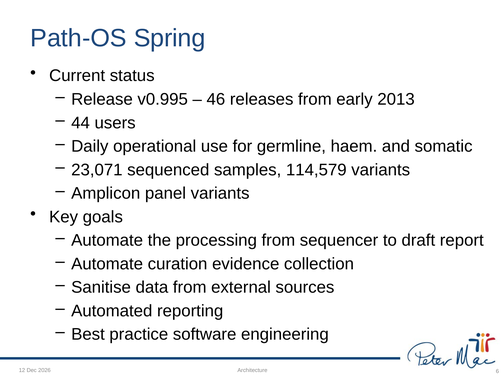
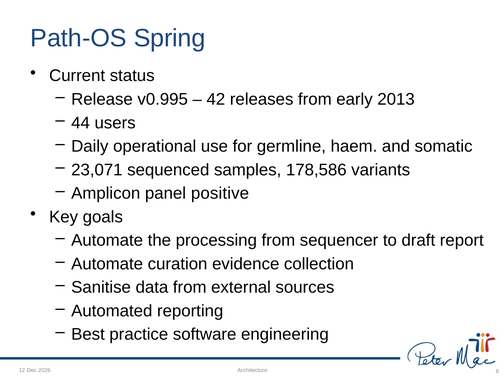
46: 46 -> 42 (216, 99)
114,579: 114,579 -> 178,586 (316, 170)
panel variants: variants -> positive (220, 193)
